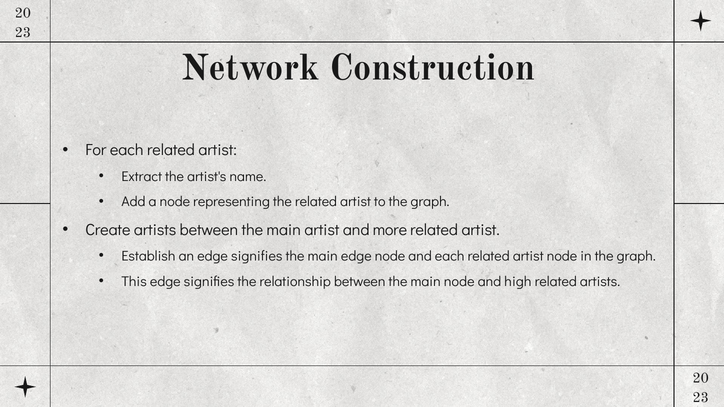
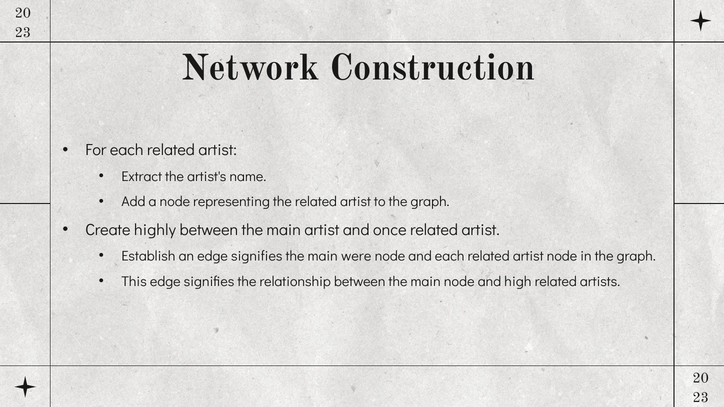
Create artists: artists -> highly (155, 230)
more: more -> once (390, 230)
main edge: edge -> were (356, 256)
